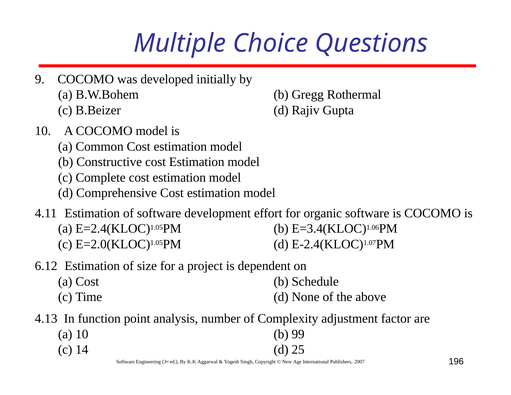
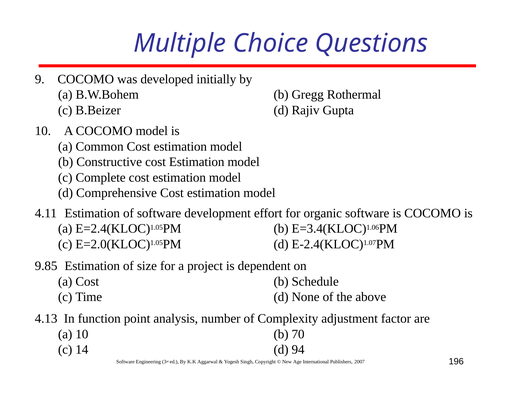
6.12: 6.12 -> 9.85 (46, 266)
99: 99 -> 70 (298, 334)
25: 25 -> 94 (298, 350)
